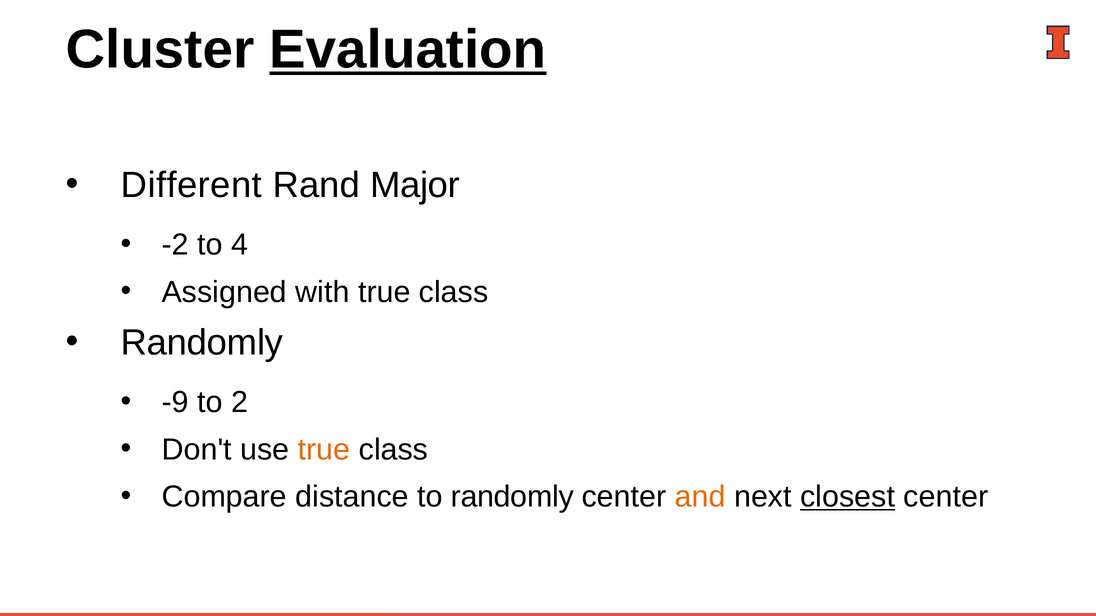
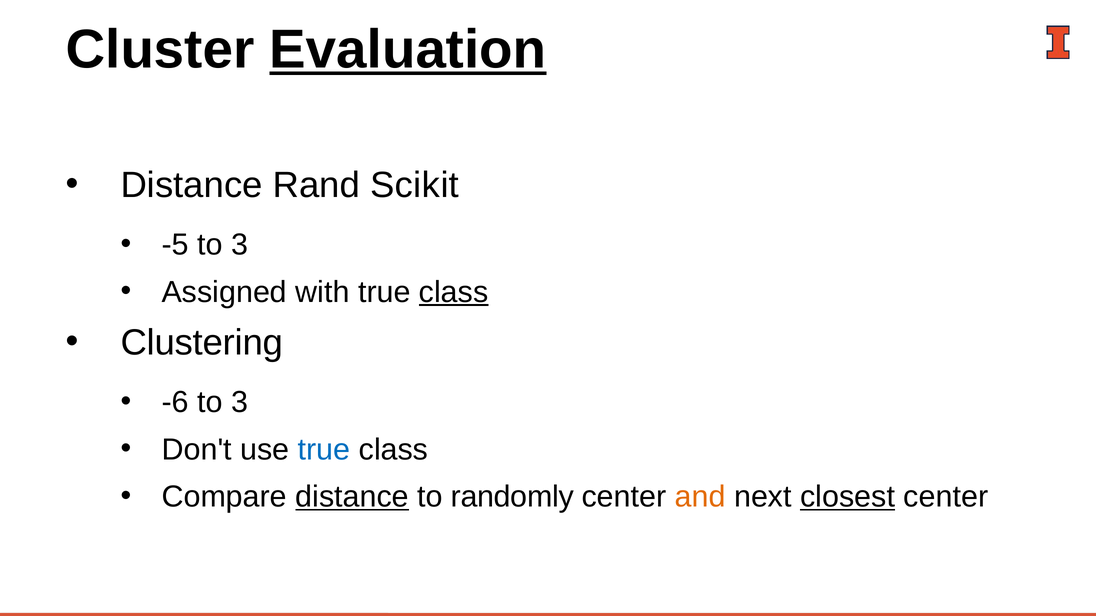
Different: Different -> Distance (192, 185)
Major: Major -> Scikit (415, 185)
-2: -2 -> -5 (175, 245)
4: 4 -> 3 (239, 245)
class underline: none -> present (454, 292)
Randomly: Randomly -> Clustering (202, 343)
-9: -9 -> -6 (175, 403)
2: 2 -> 3 (239, 403)
true colour: orange -> blue (324, 450)
distance underline: none -> present (352, 497)
